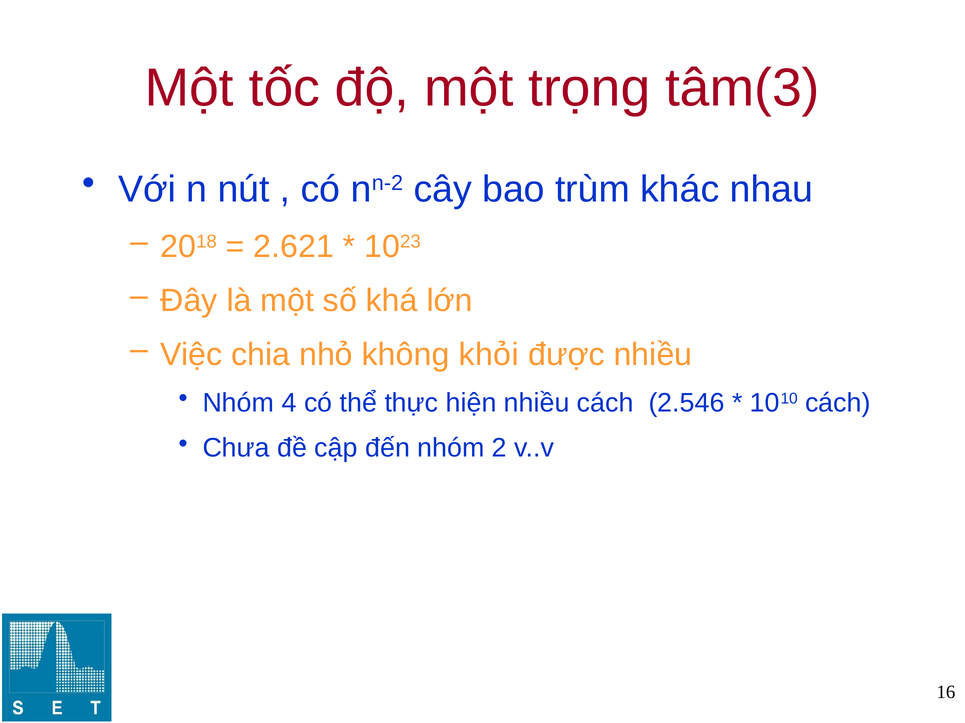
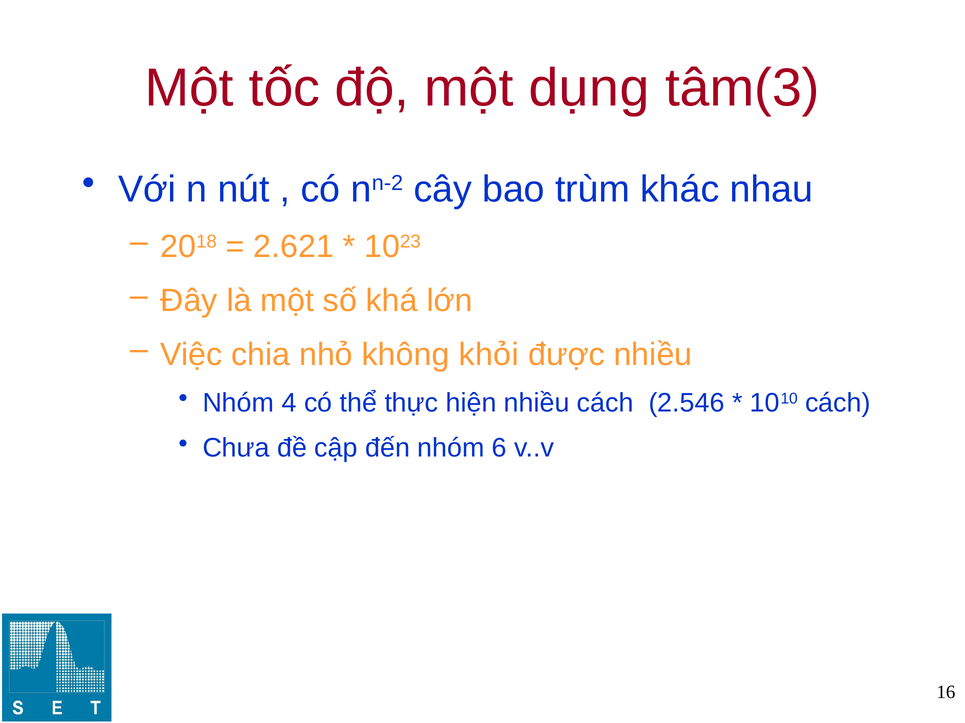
trọng: trọng -> dụng (589, 88)
2: 2 -> 6 (499, 448)
